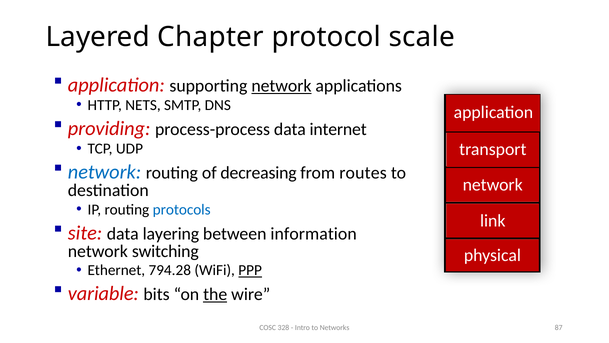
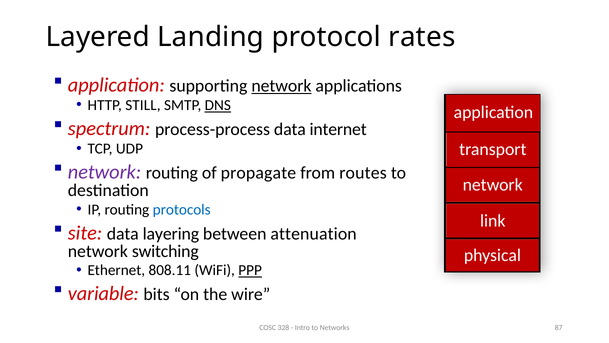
Chapter: Chapter -> Landing (211, 37)
scale: scale -> rates (422, 37)
NETS: NETS -> STILL (143, 105)
DNS underline: none -> present (218, 105)
providing: providing -> spectrum (109, 128)
network colour: blue -> purple (105, 172)
decreasing: decreasing -> propagate (258, 173)
information: information -> attenuation (314, 233)
794.28: 794.28 -> 808.11 (170, 270)
the underline: present -> none (215, 294)
